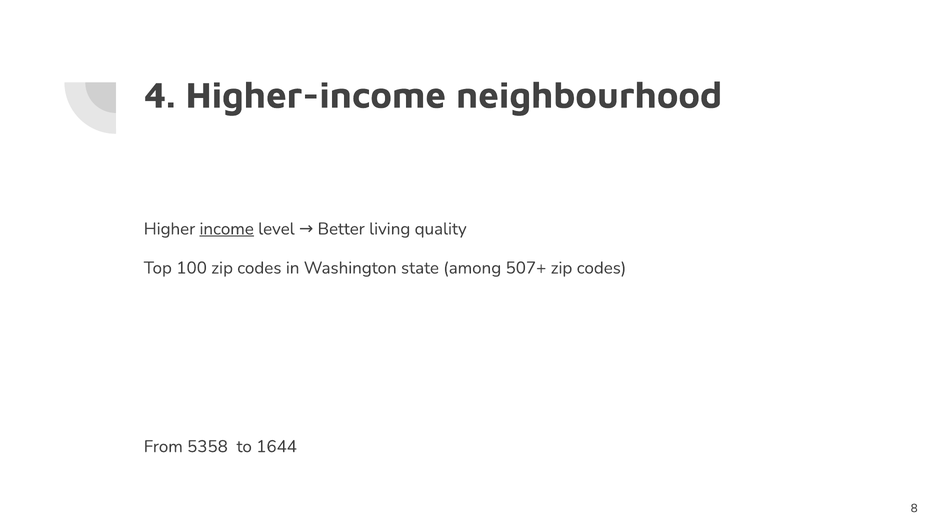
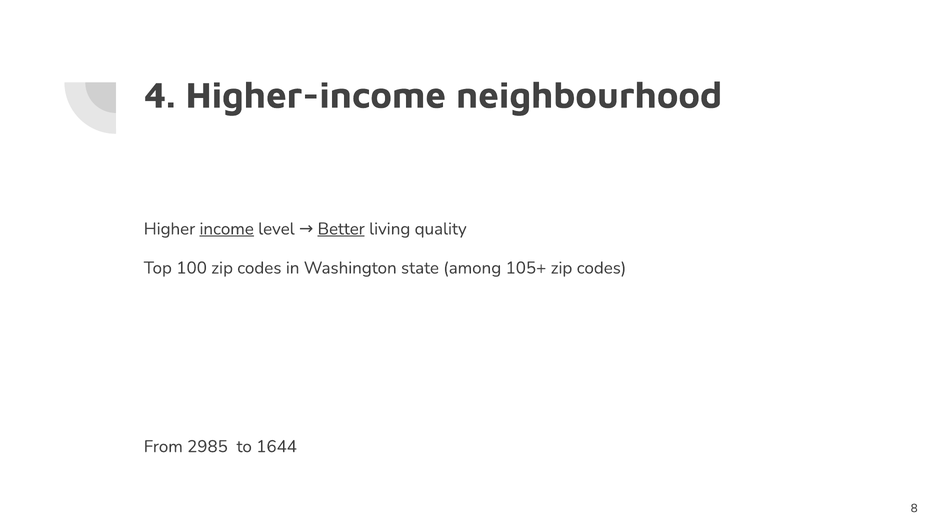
Better underline: none -> present (341, 229)
507+: 507+ -> 105+ (526, 268)
5358: 5358 -> 2985 (207, 446)
